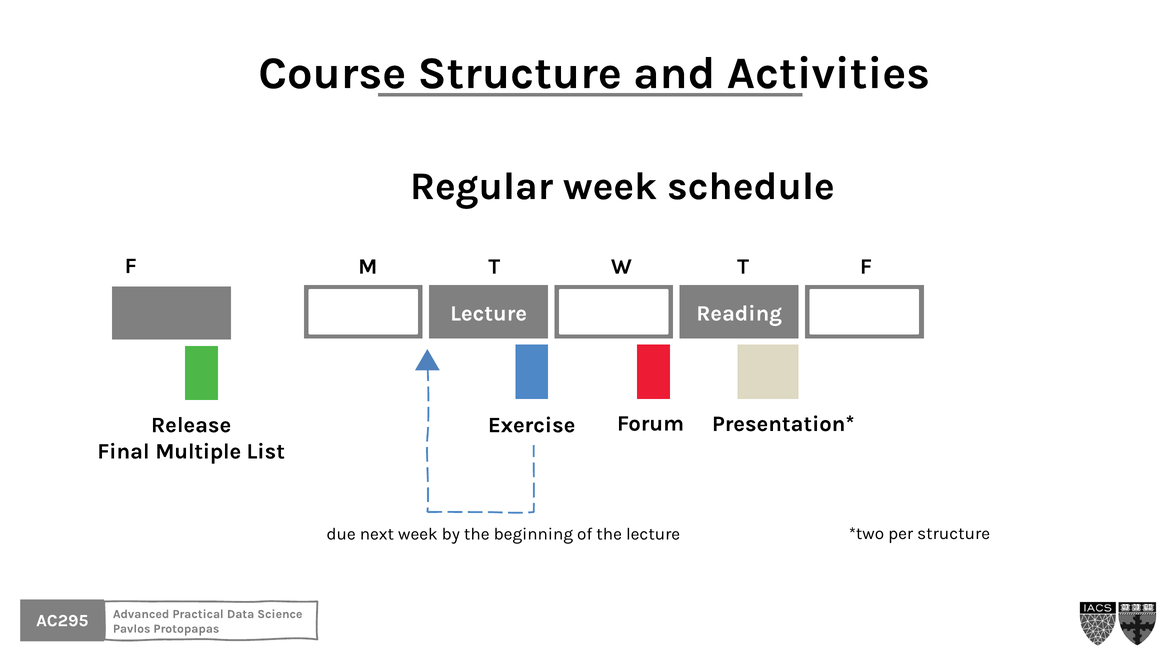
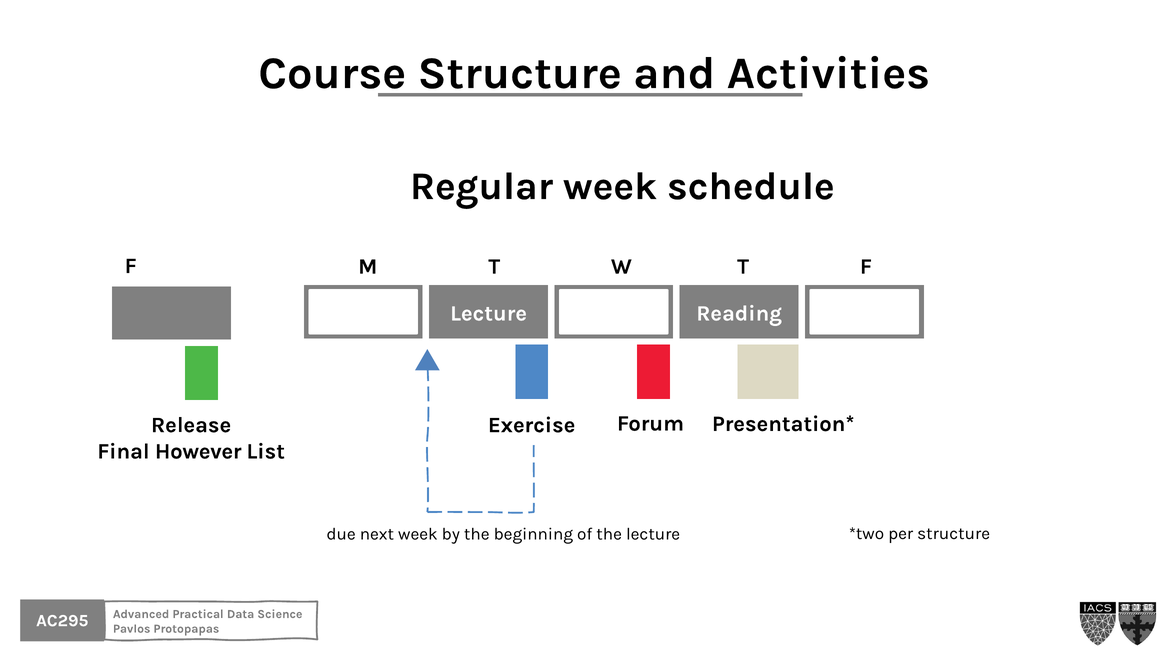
Multiple: Multiple -> However (198, 451)
